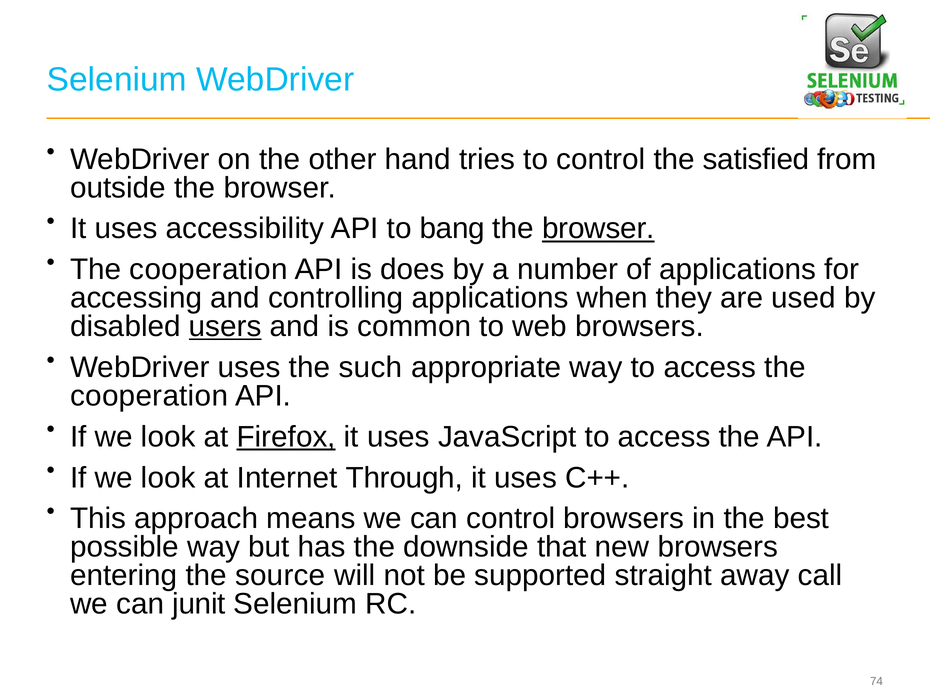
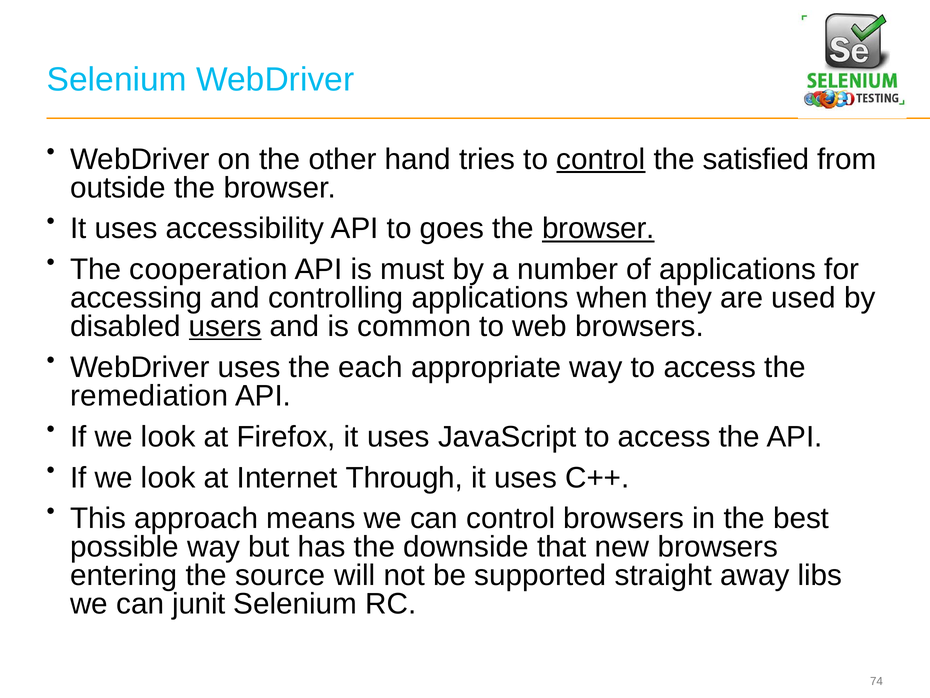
control underline: none -> present (601, 159)
bang: bang -> goes (452, 228)
does: does -> must (412, 269)
such: such -> each (371, 367)
cooperation: cooperation -> remediation (149, 396)
Firefox underline: present -> none (286, 437)
call: call -> libs (820, 575)
